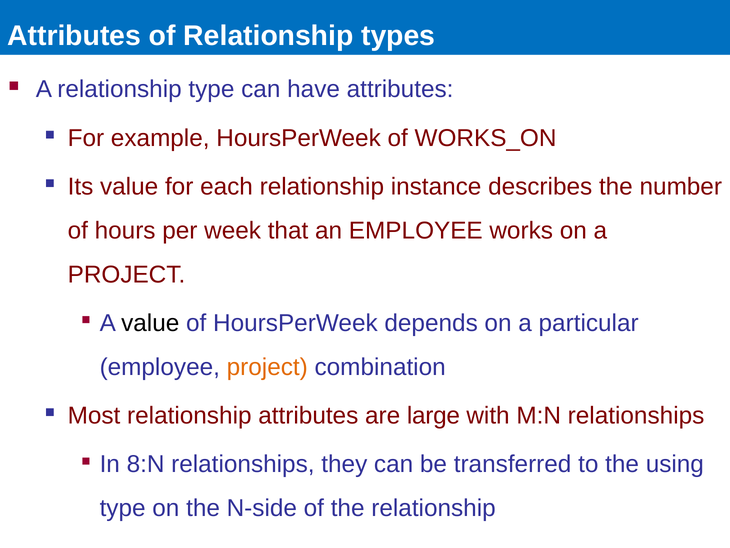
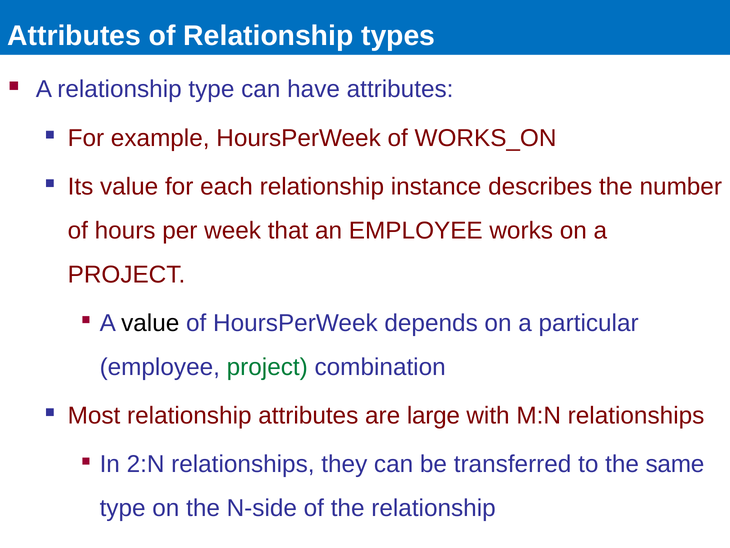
project colour: orange -> green (267, 367)
8:N: 8:N -> 2:N (146, 464)
using: using -> same (675, 464)
